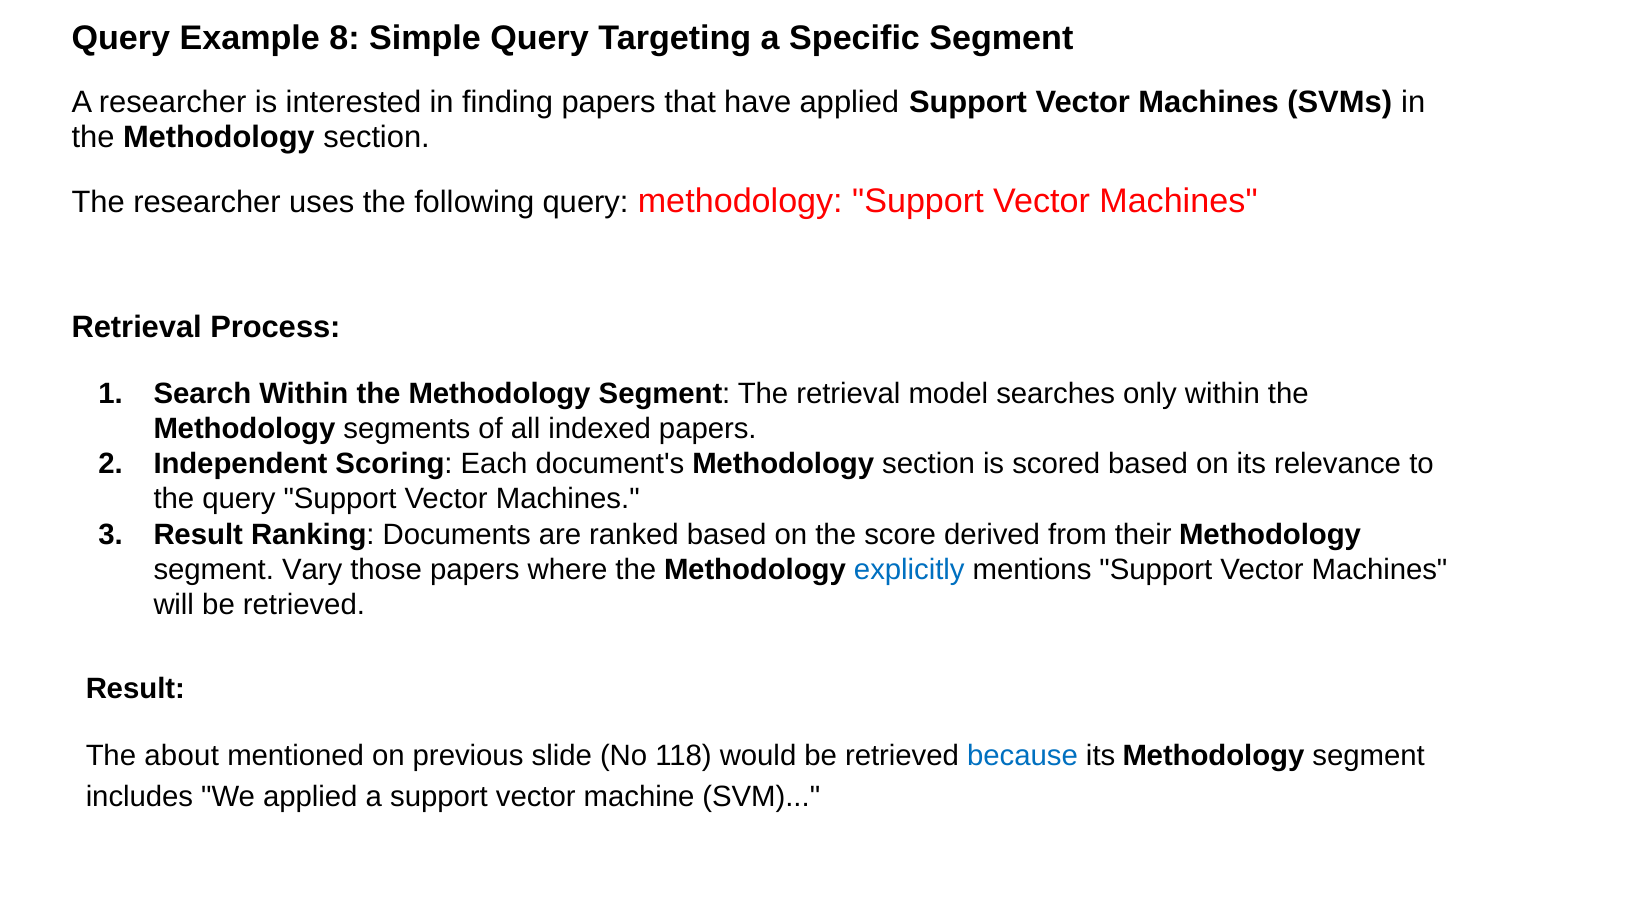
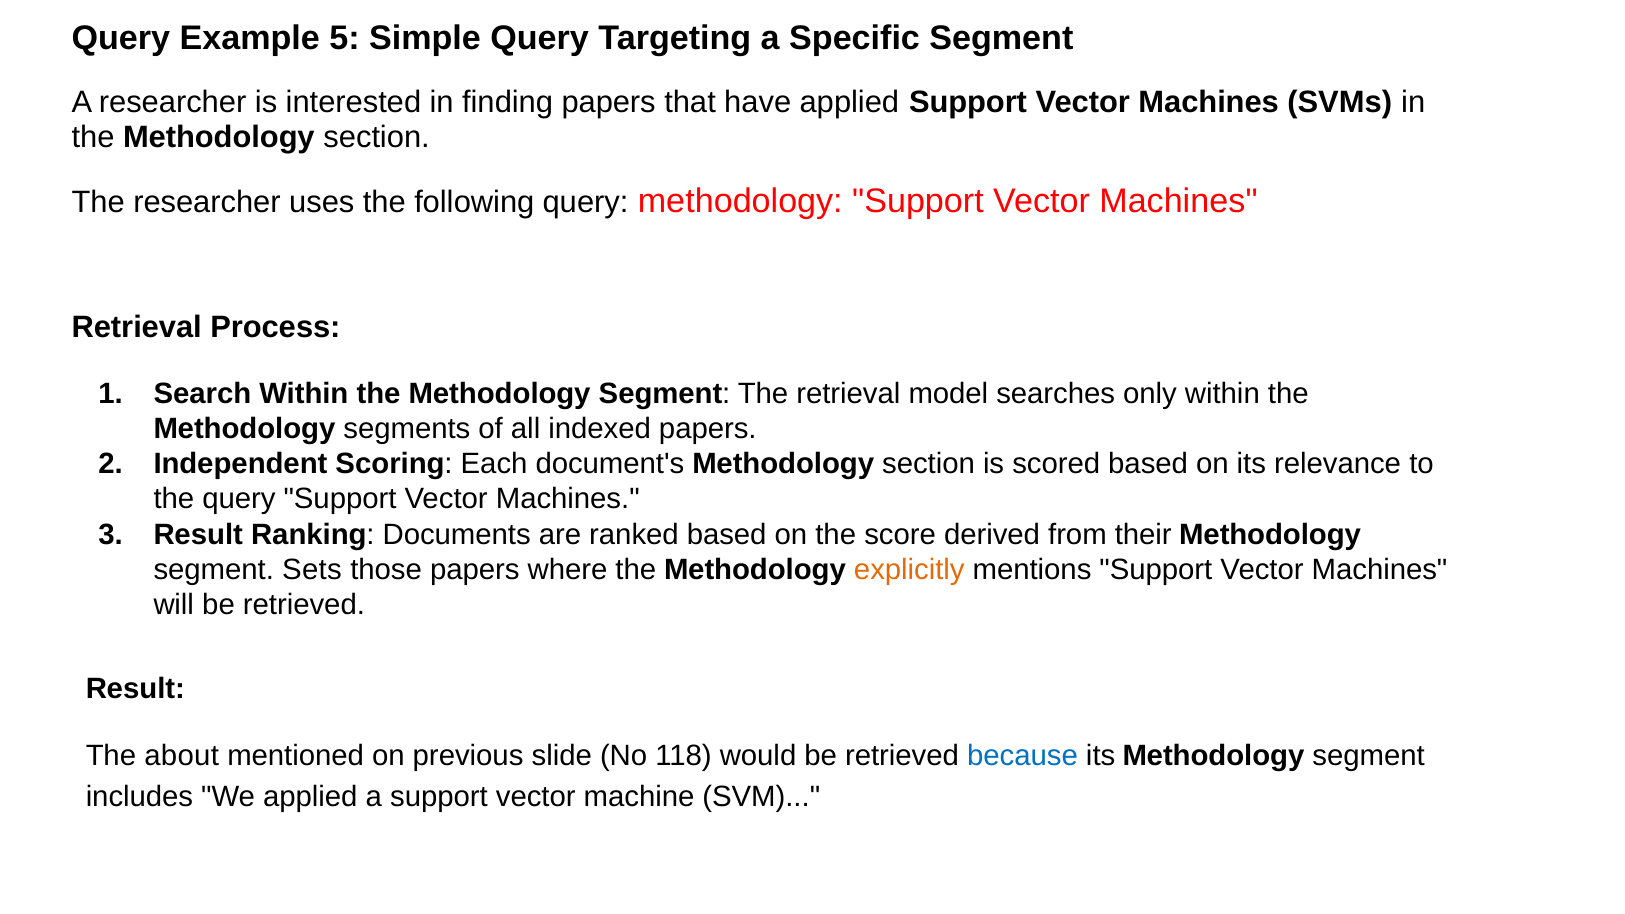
8: 8 -> 5 (345, 38)
Vary: Vary -> Sets (312, 570)
explicitly colour: blue -> orange (909, 570)
